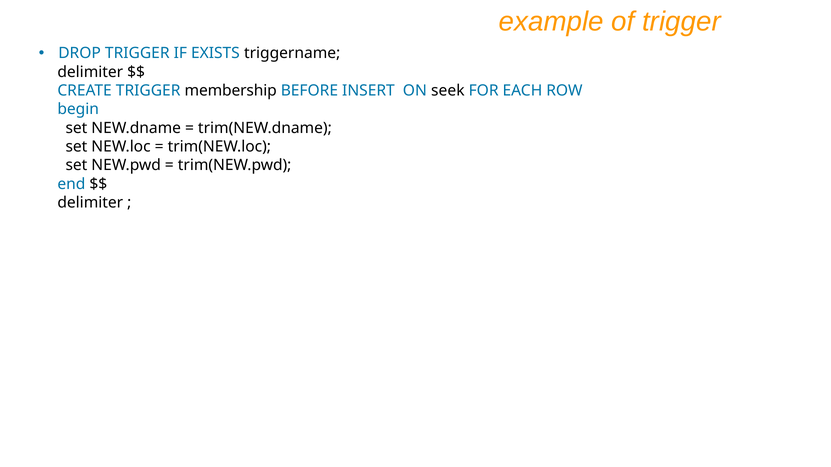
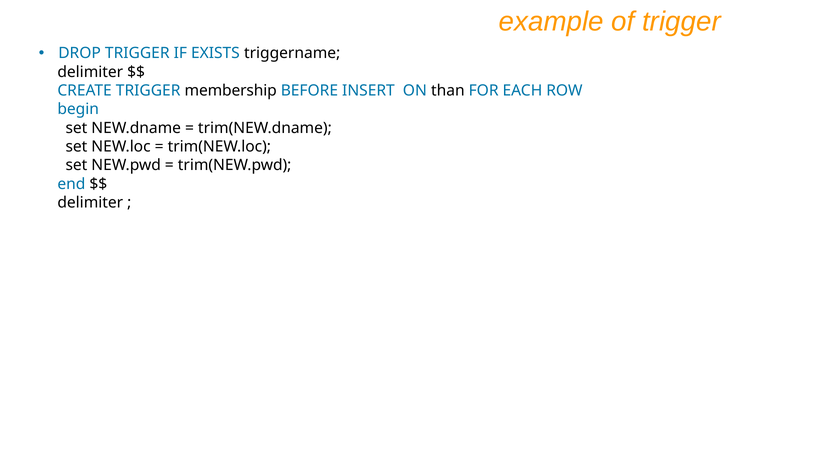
seek: seek -> than (448, 91)
